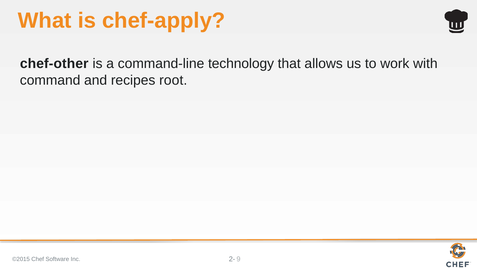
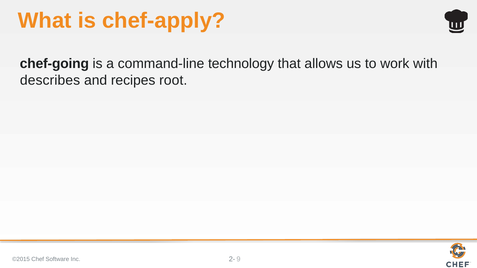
chef-other: chef-other -> chef-going (54, 64)
command: command -> describes (50, 80)
